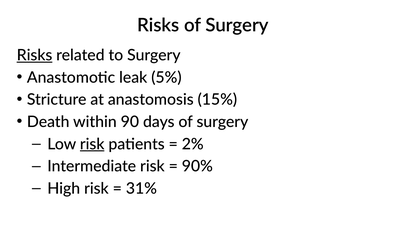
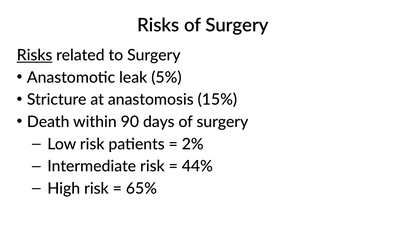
risk underline: present -> none (92, 144)
90%: 90% -> 44% (197, 166)
31%: 31% -> 65% (141, 188)
